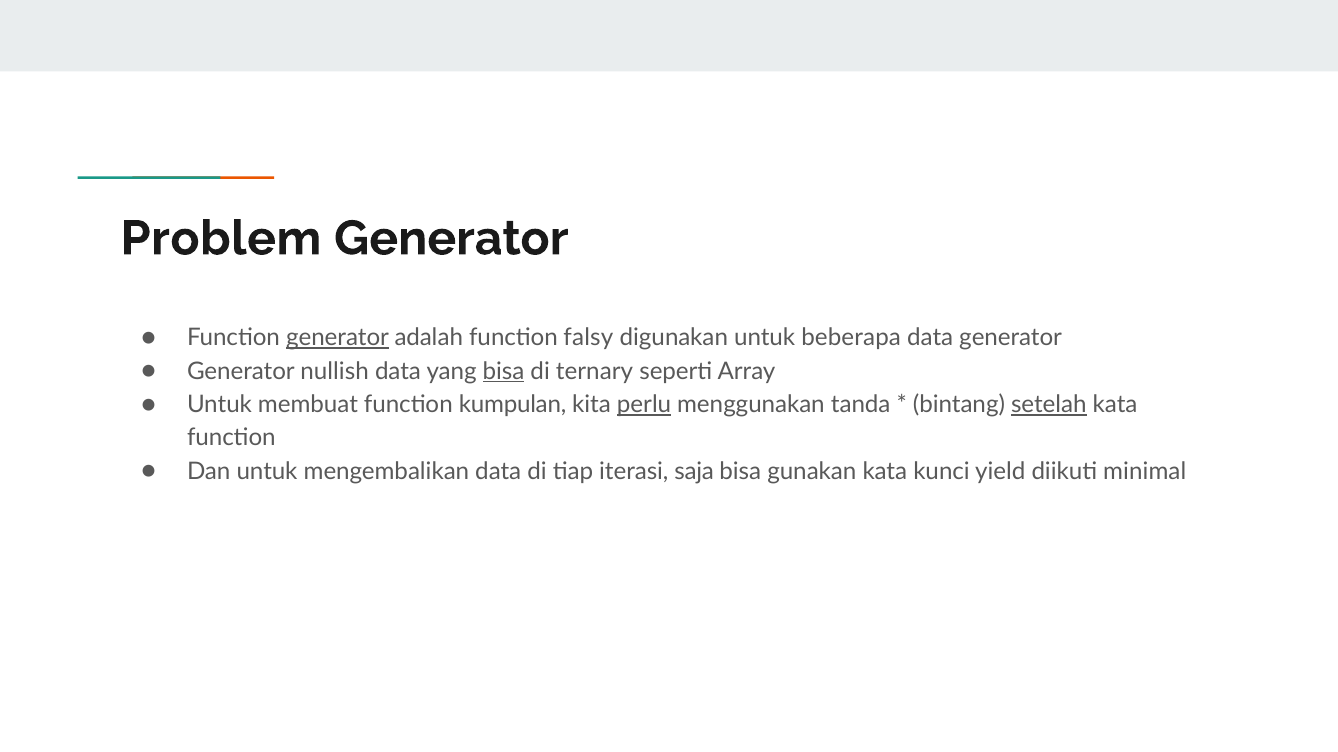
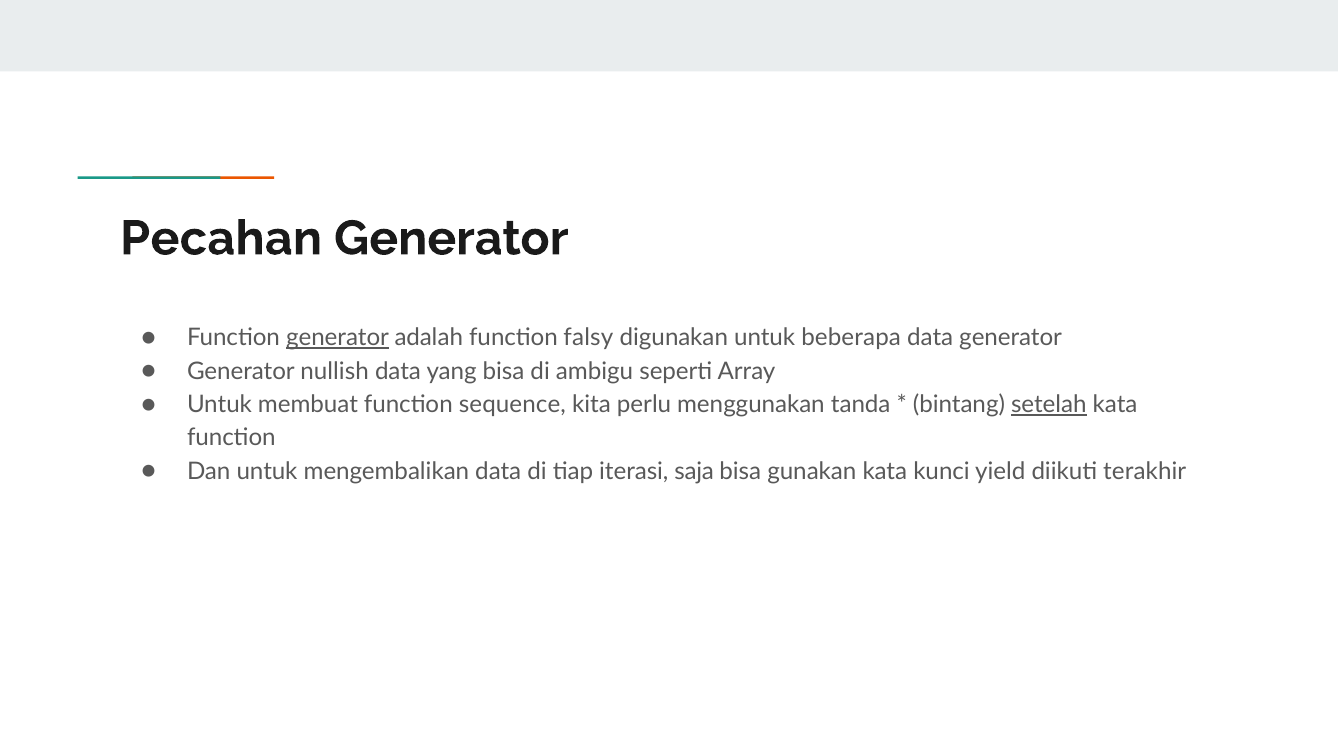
Problem: Problem -> Pecahan (221, 239)
bisa underline: present -> none (504, 371)
ternary: ternary -> ambigu (595, 371)
kumpulan: kumpulan -> sequence (512, 405)
perlu underline: present -> none (644, 405)
minimal: minimal -> terakhir (1145, 471)
